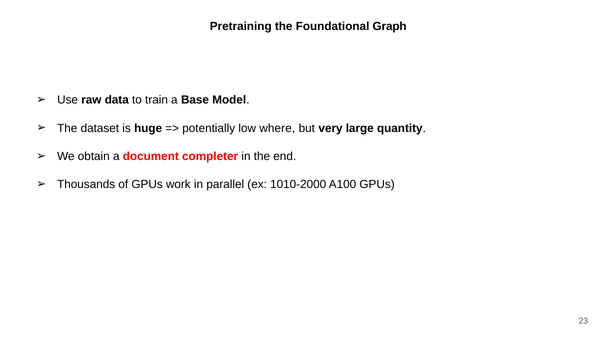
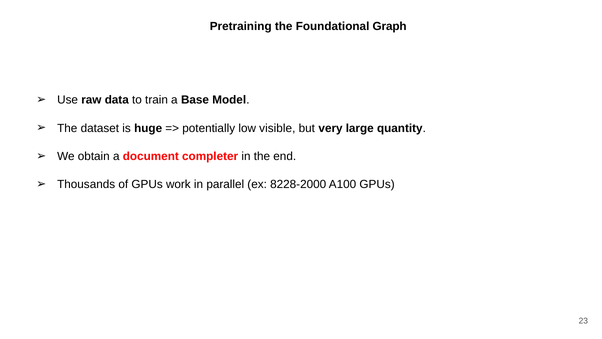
where: where -> visible (277, 128)
1010-2000: 1010-2000 -> 8228-2000 (298, 184)
